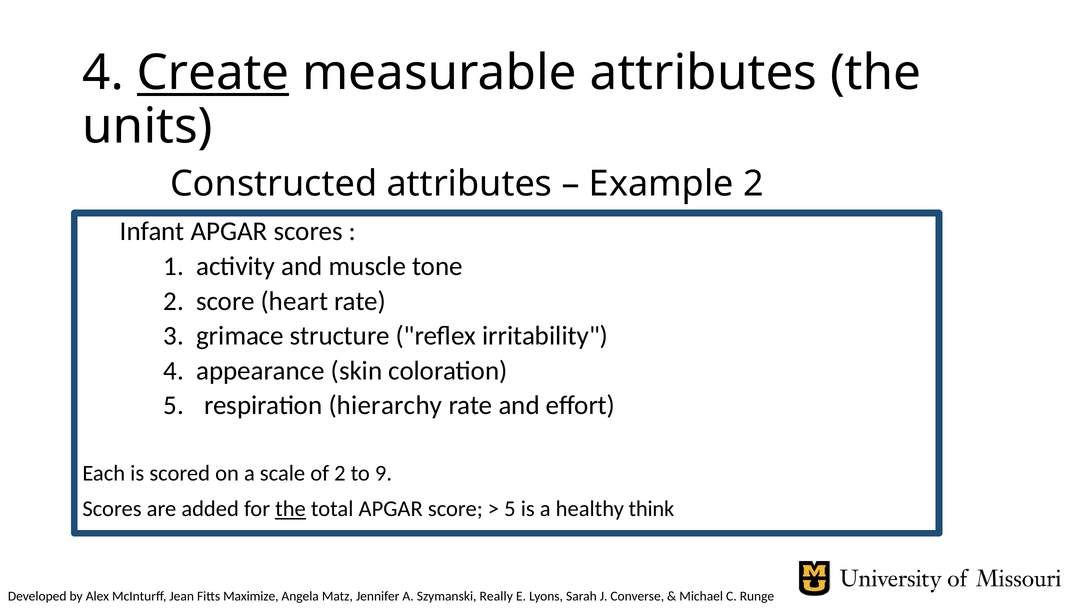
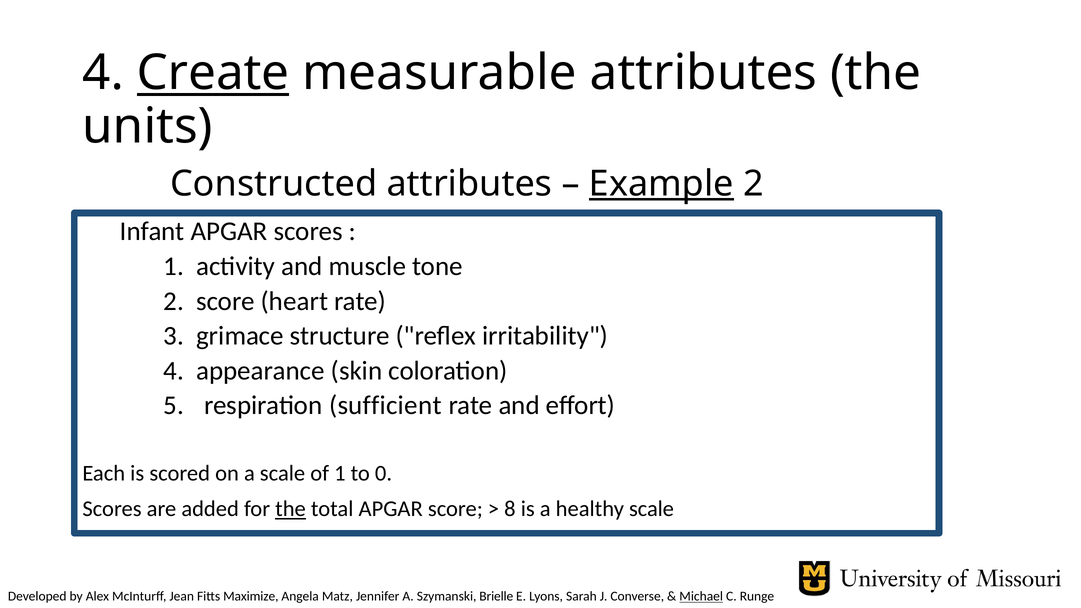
Example underline: none -> present (661, 184)
hierarchy: hierarchy -> sufficient (385, 406)
of 2: 2 -> 1 (340, 474)
9: 9 -> 0 (384, 474)
5: 5 -> 8 (510, 509)
healthy think: think -> scale (651, 509)
Really: Really -> Brielle (496, 597)
Michael underline: none -> present (701, 597)
